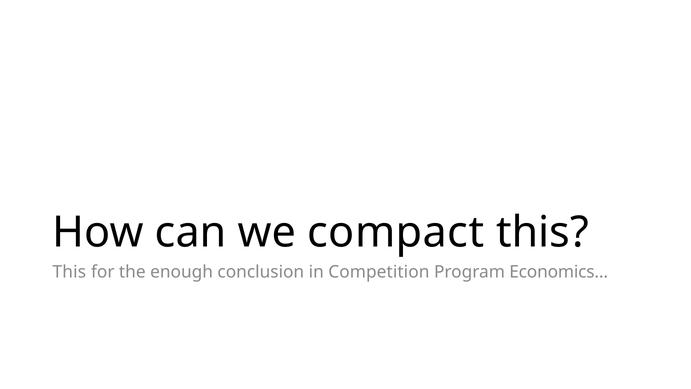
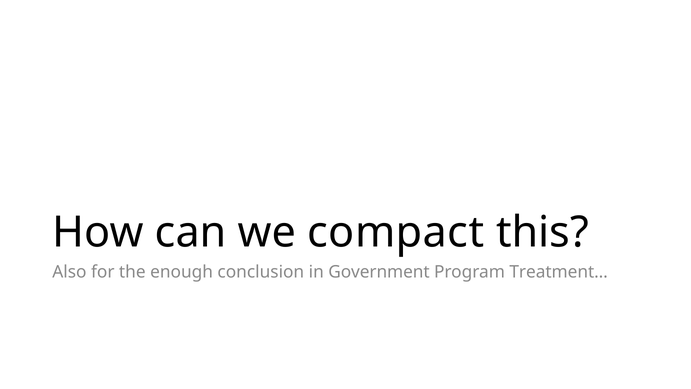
This: This -> Also (69, 272)
Competition: Competition -> Government (379, 272)
Economics…: Economics… -> Treatment… (559, 272)
